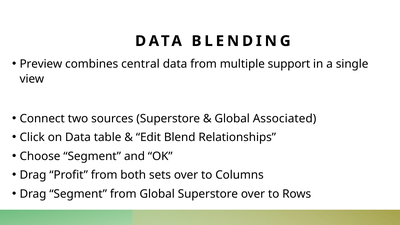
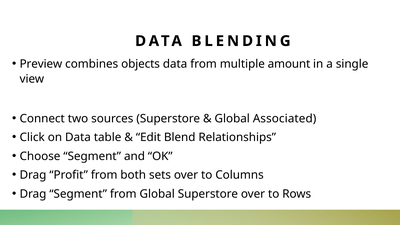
central: central -> objects (141, 64)
support: support -> amount (289, 64)
